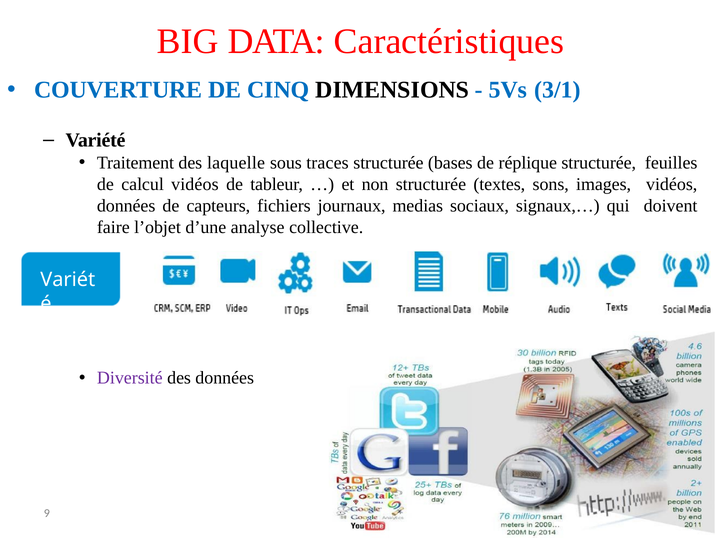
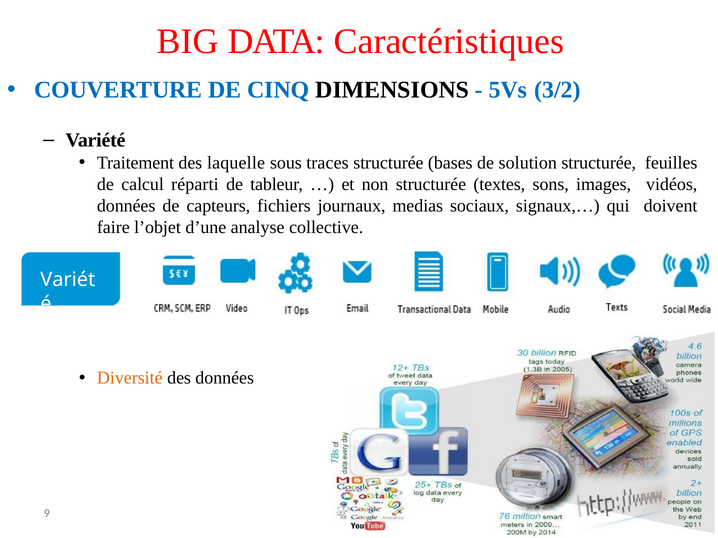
3/1: 3/1 -> 3/2 (558, 90)
réplique: réplique -> solution (528, 163)
calcul vidéos: vidéos -> réparti (195, 184)
Diversité colour: purple -> orange (130, 378)
